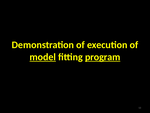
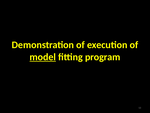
program underline: present -> none (103, 57)
